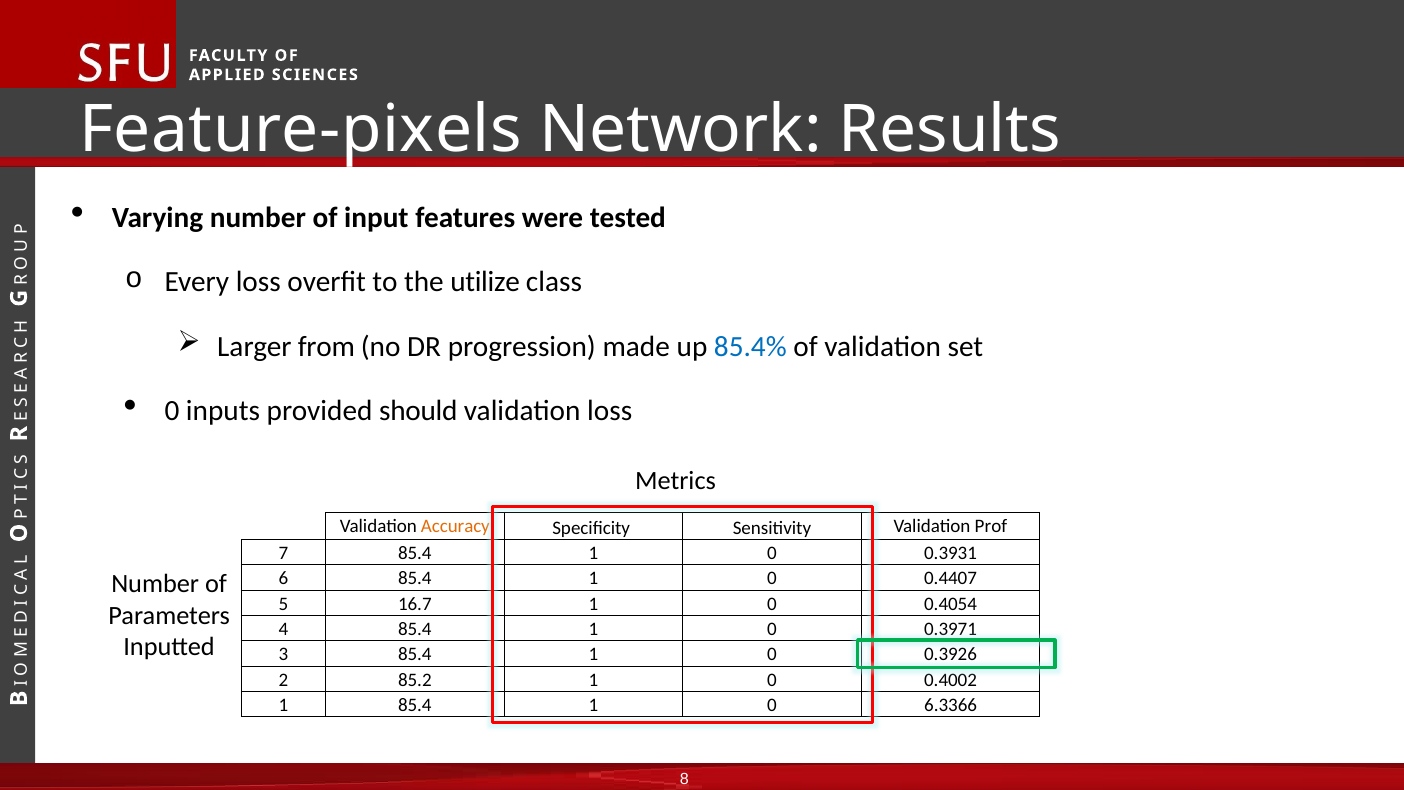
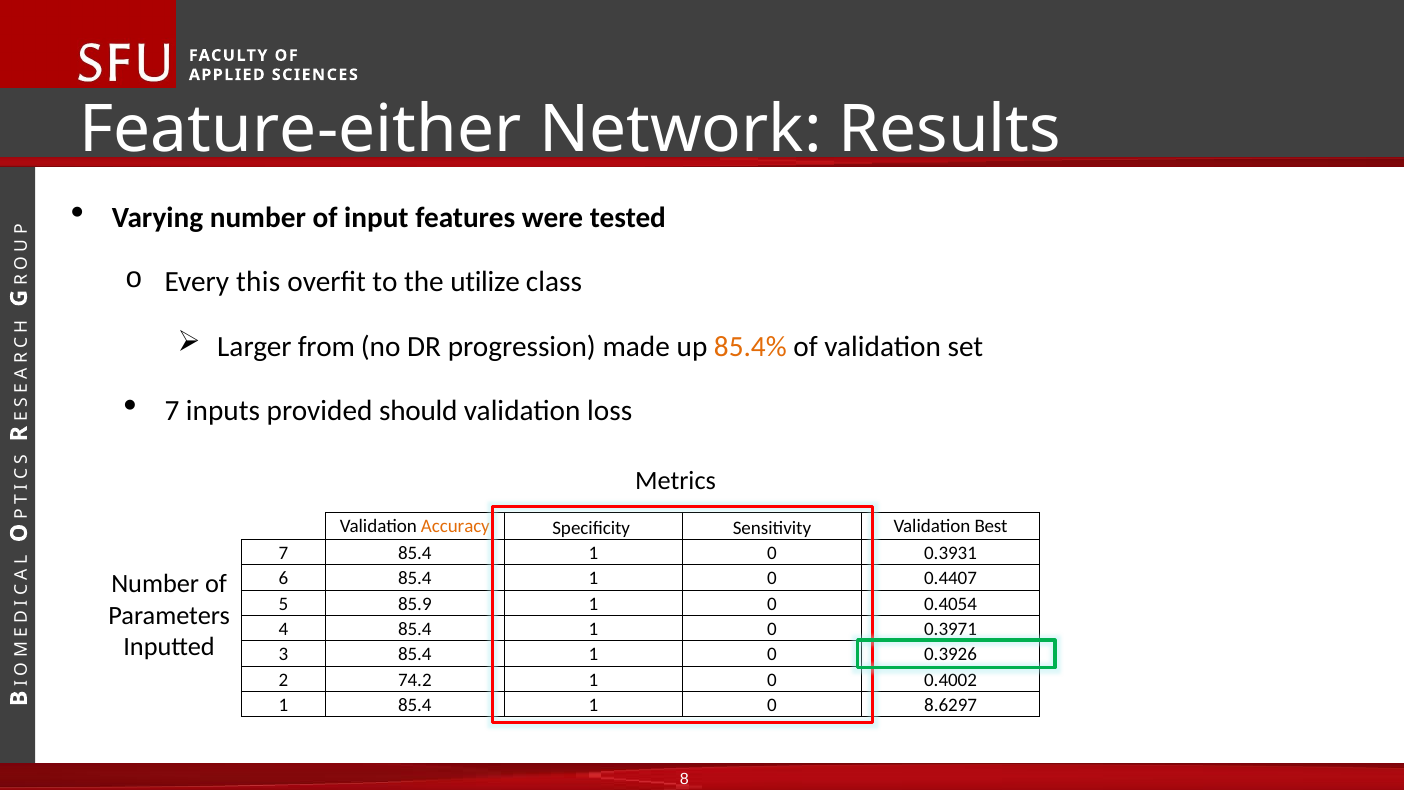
Feature-pixels: Feature-pixels -> Feature-either (301, 130)
Every loss: loss -> this (258, 282)
85.4% colour: blue -> orange (750, 347)
0: 0 -> 7 (172, 411)
Prof: Prof -> Best (991, 526)
16.7: 16.7 -> 85.9 (415, 604)
85.2: 85.2 -> 74.2 (415, 680)
6.3366: 6.3366 -> 8.6297 (951, 705)
